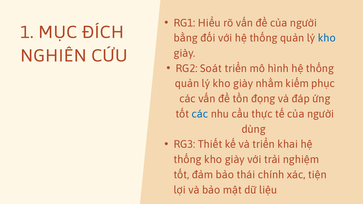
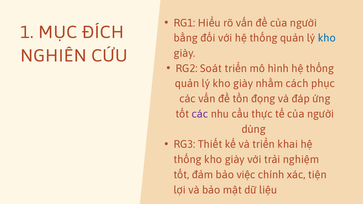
kiếm: kiếm -> cách (297, 84)
các colour: blue -> purple (200, 114)
thái: thái -> việc (246, 175)
